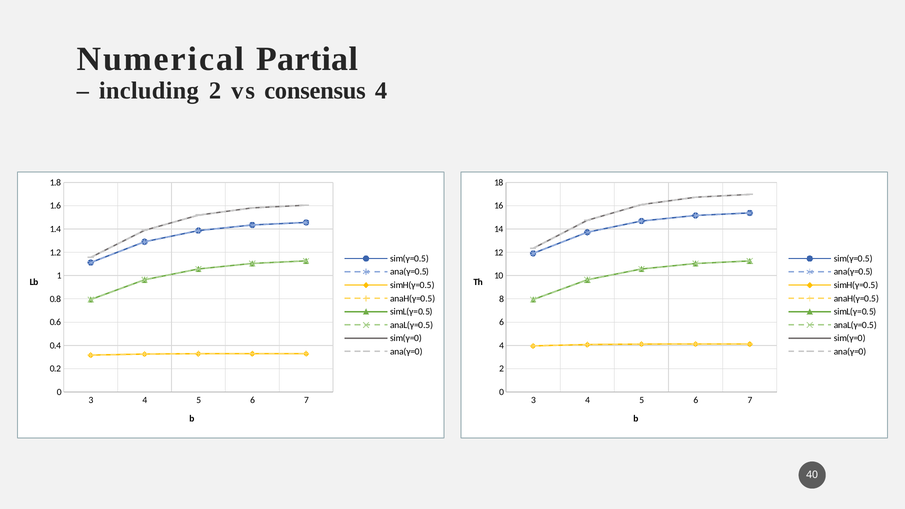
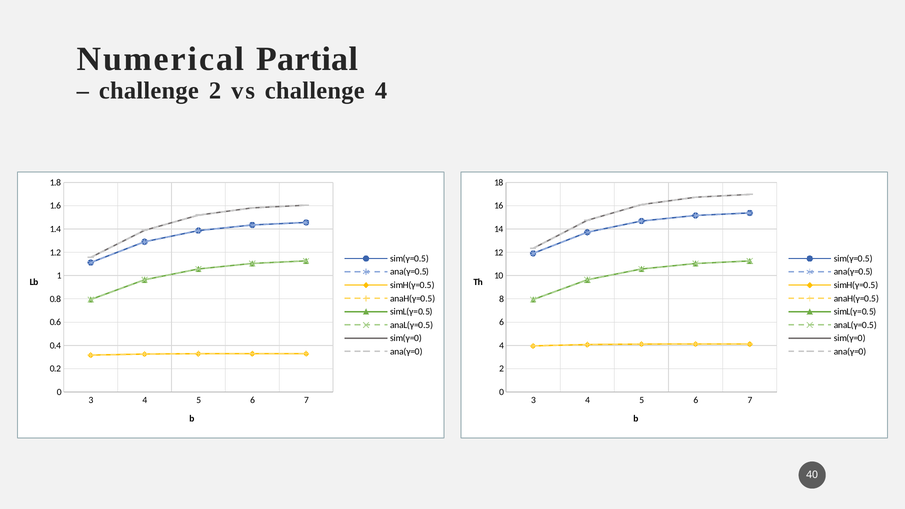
including: including -> challenge (149, 90)
vs consensus: consensus -> challenge (315, 90)
